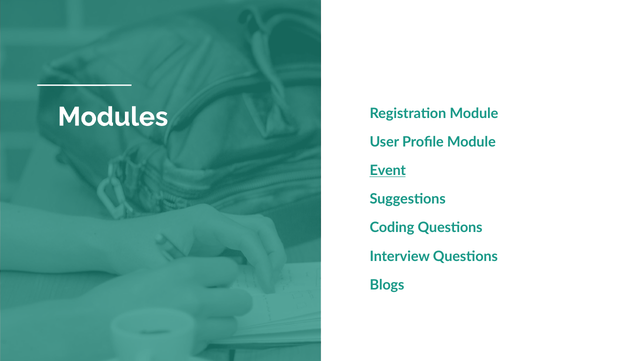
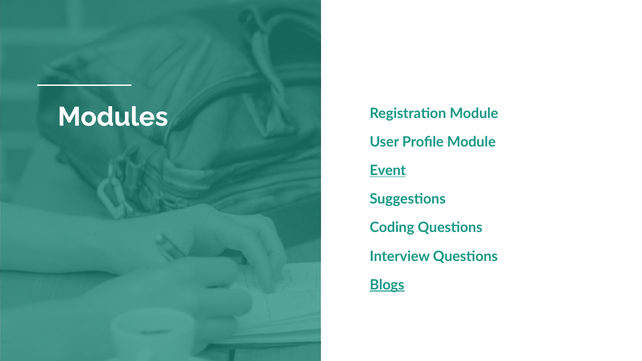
Blogs underline: none -> present (387, 285)
